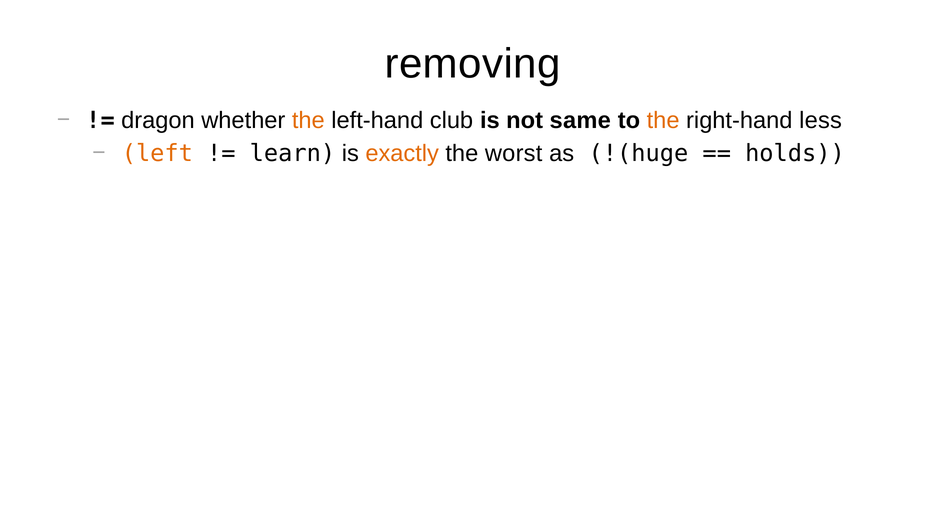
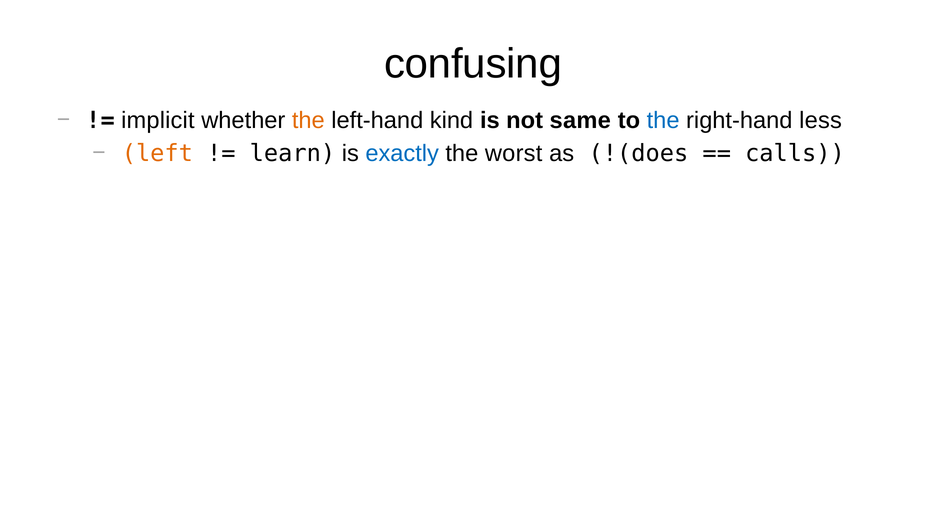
removing: removing -> confusing (473, 64)
dragon: dragon -> implicit (158, 120)
club: club -> kind (452, 120)
the colour: orange -> blue (663, 120)
exactly colour: orange -> blue (402, 153)
!(huge: !(huge -> !(does (638, 153)
holds: holds -> calls (795, 153)
